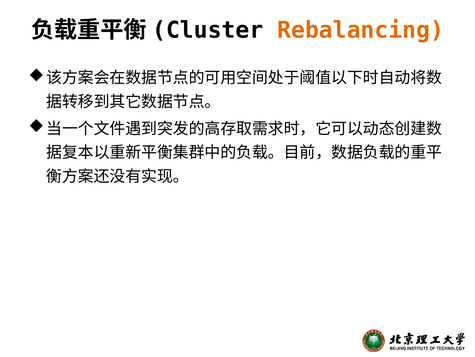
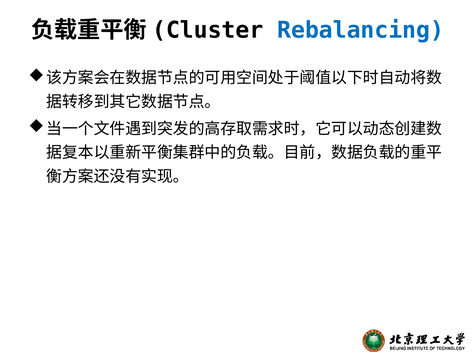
Rebalancing colour: orange -> blue (361, 30)
